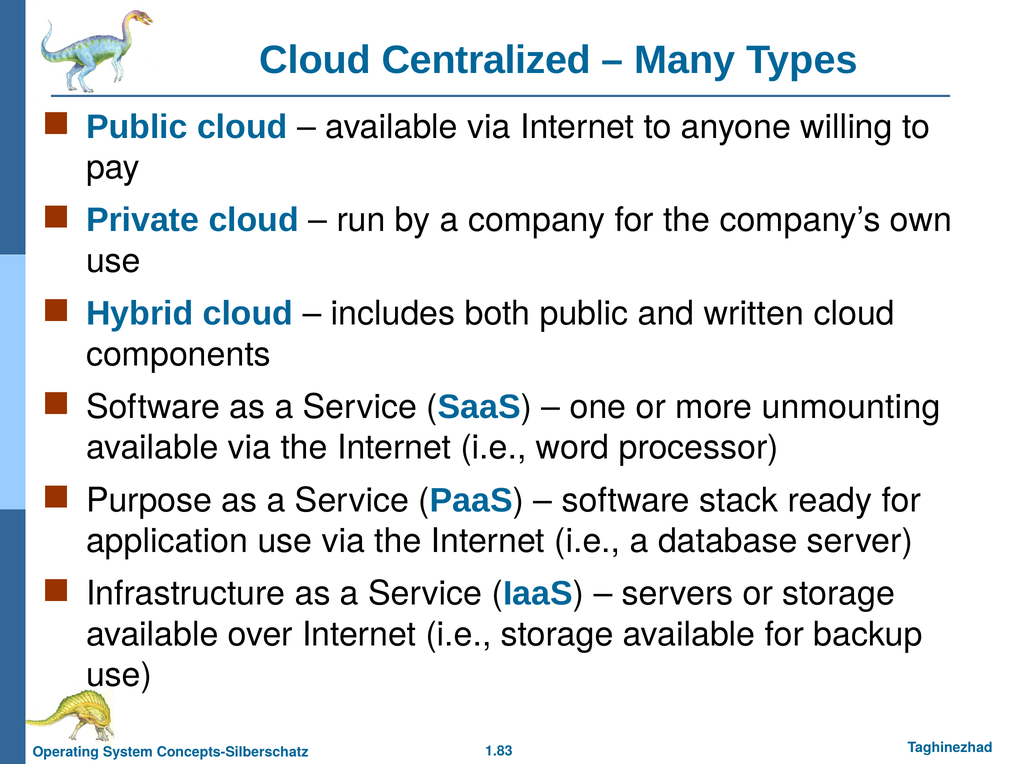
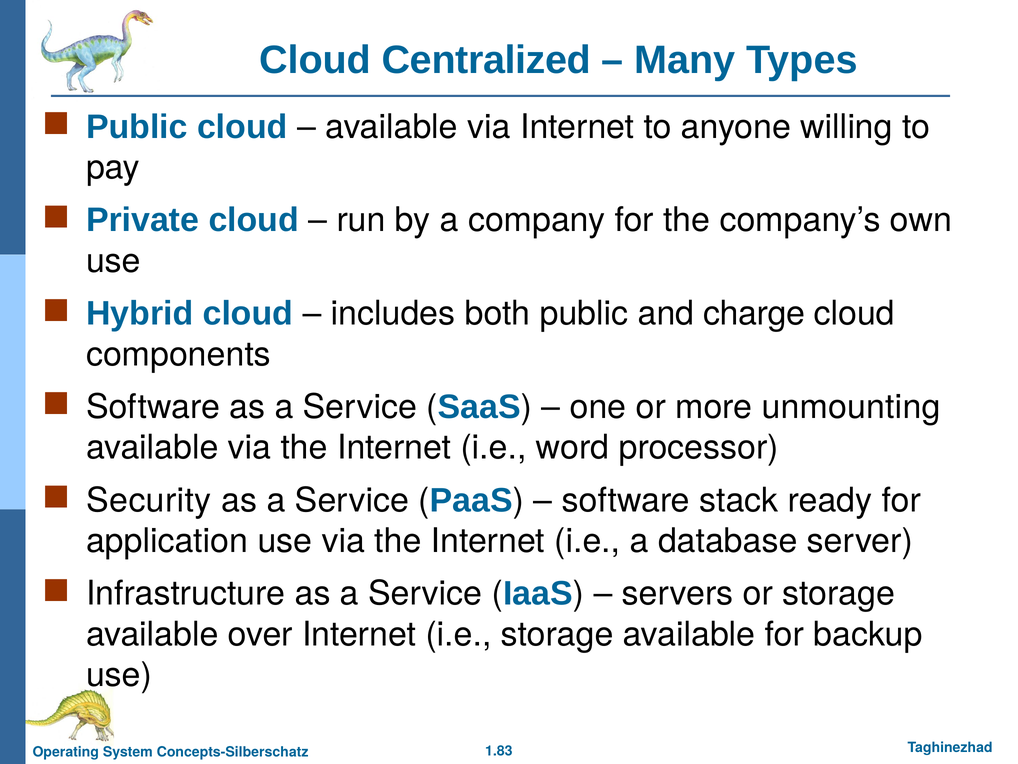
written: written -> charge (754, 313)
Purpose: Purpose -> Security (149, 500)
